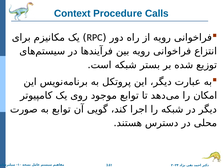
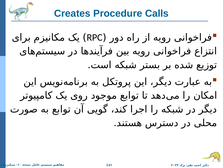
Context: Context -> Creates (72, 13)
